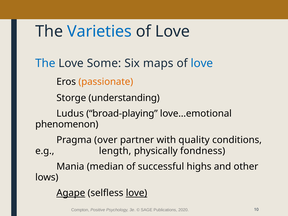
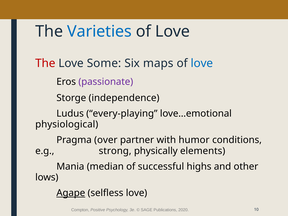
The colour: blue -> red (45, 63)
passionate colour: orange -> purple (106, 82)
understanding: understanding -> independence (124, 98)
broad-playing: broad-playing -> every-playing (122, 114)
phenomenon: phenomenon -> physiological (67, 124)
quality: quality -> humor (194, 140)
length: length -> strong (115, 151)
fondness: fondness -> elements (203, 151)
love underline: present -> none (137, 193)
